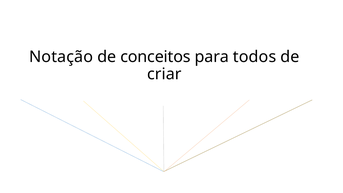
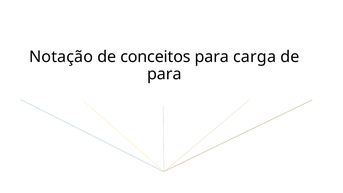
todos: todos -> carga (255, 57)
criar: criar -> para (164, 74)
